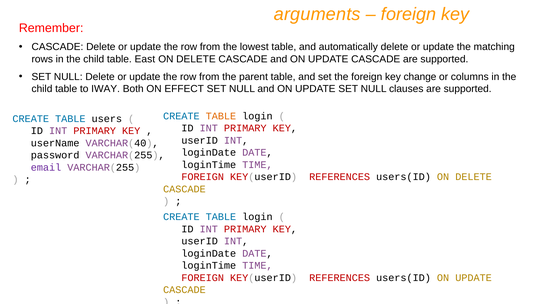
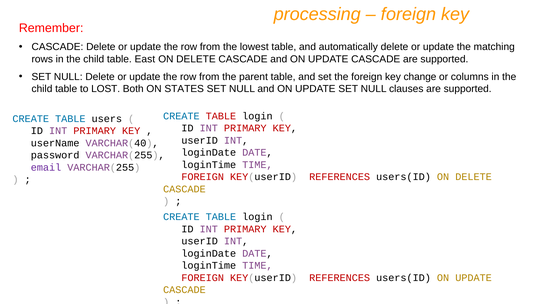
arguments: arguments -> processing (317, 14)
IWAY: IWAY -> LOST (106, 89)
EFFECT: EFFECT -> STATES (184, 89)
TABLE colour: orange -> red (221, 116)
